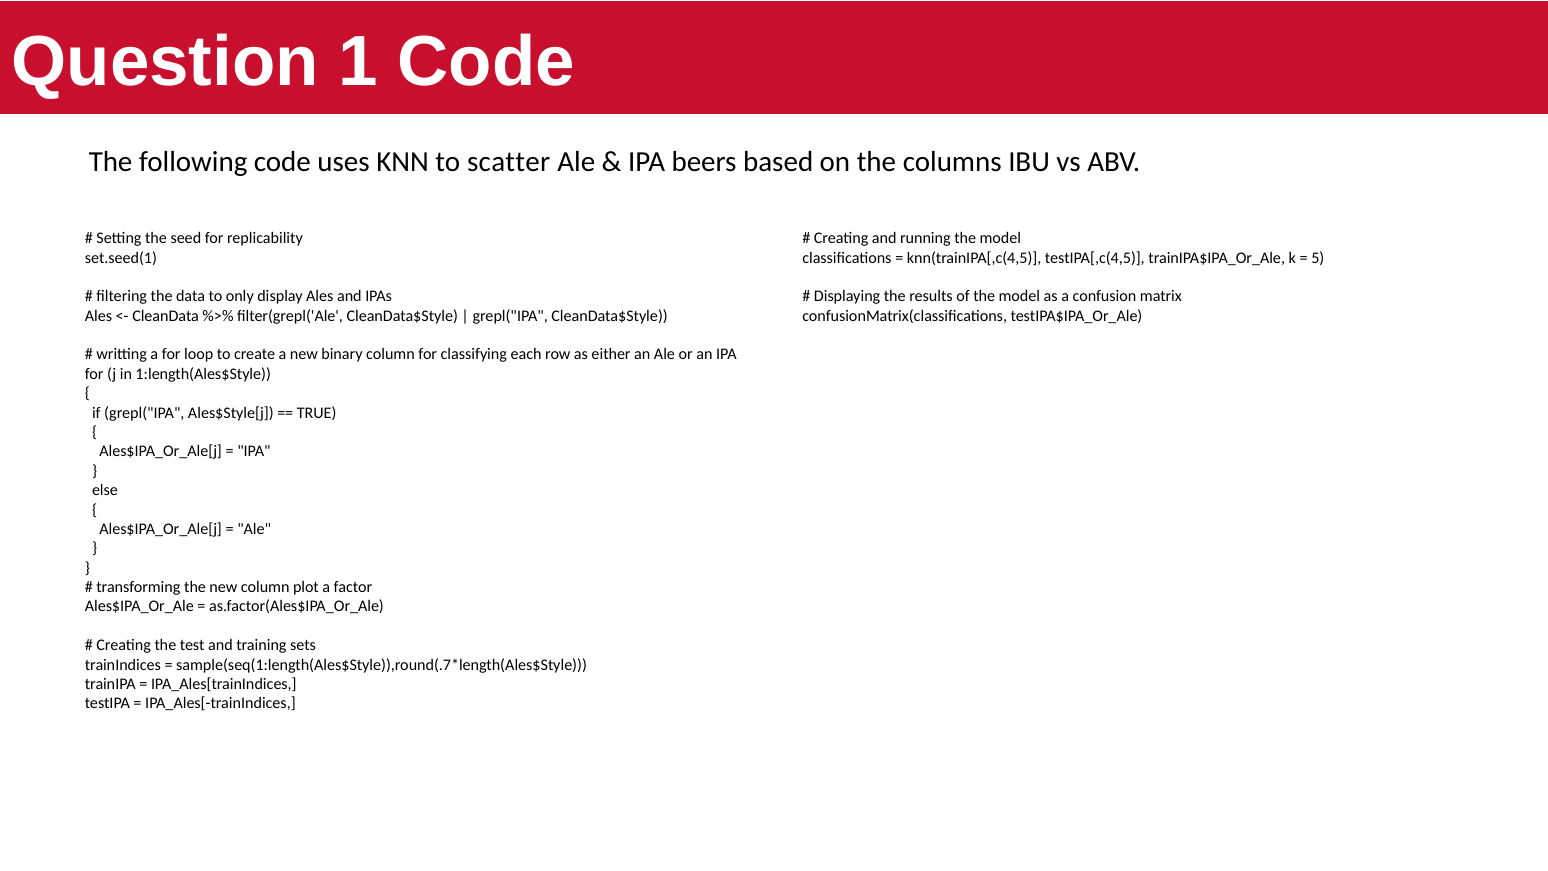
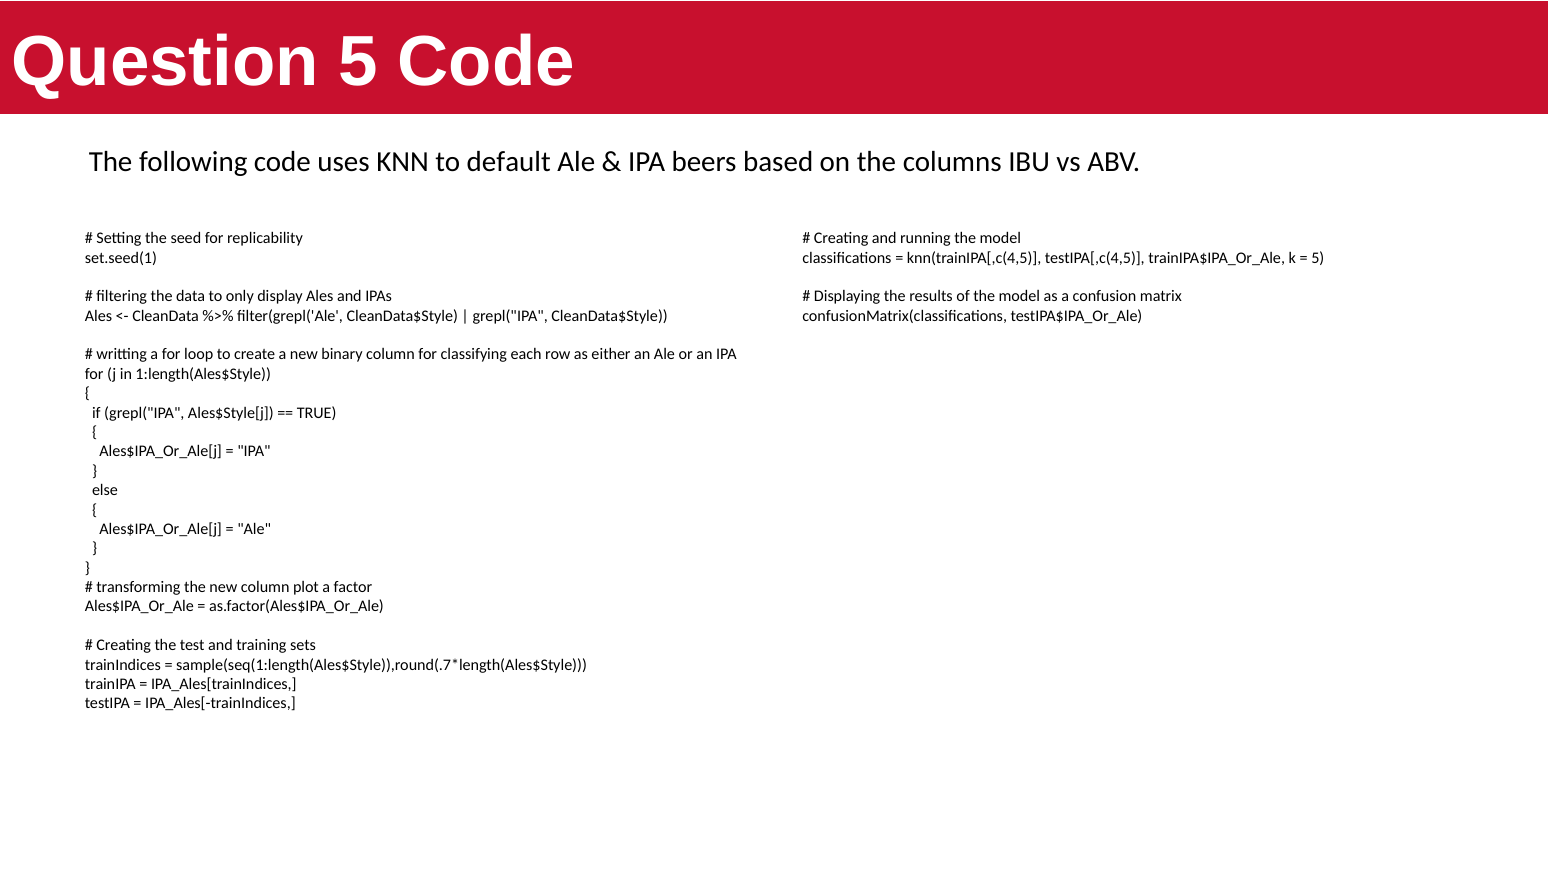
Question 1: 1 -> 5 (358, 62)
scatter: scatter -> default (509, 162)
